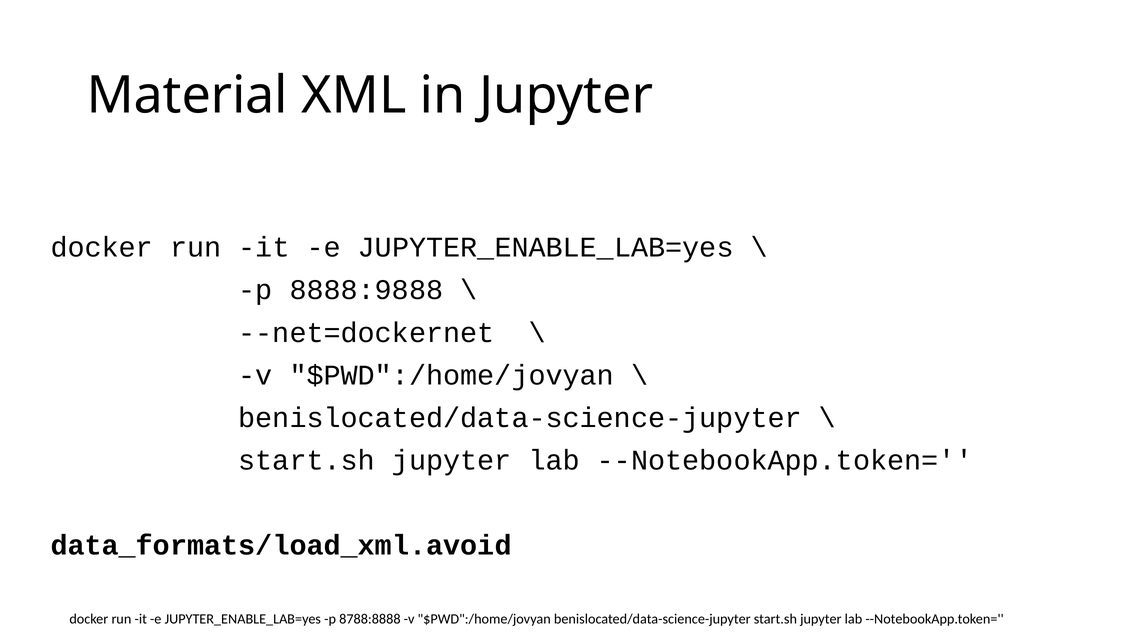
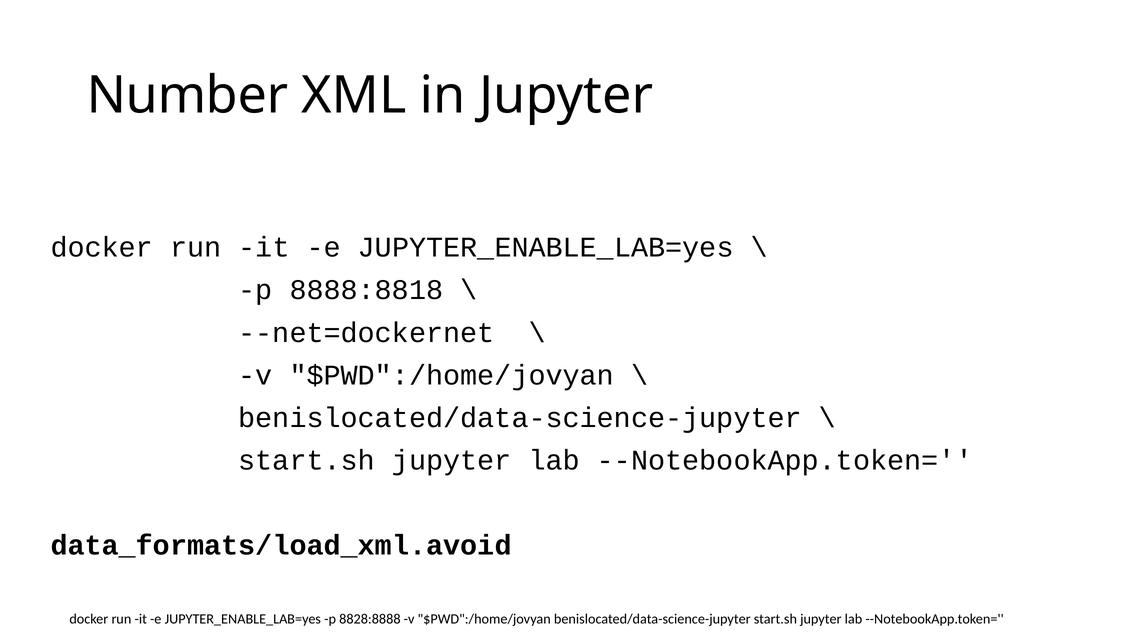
Material: Material -> Number (187, 96)
8888:9888: 8888:9888 -> 8888:8818 (366, 290)
8788:8888: 8788:8888 -> 8828:8888 (370, 619)
